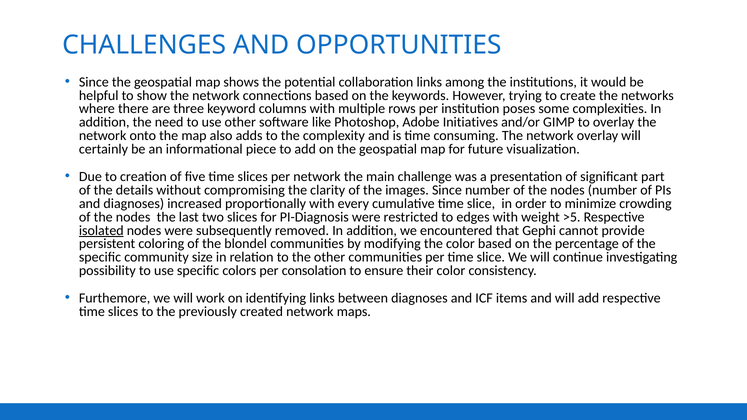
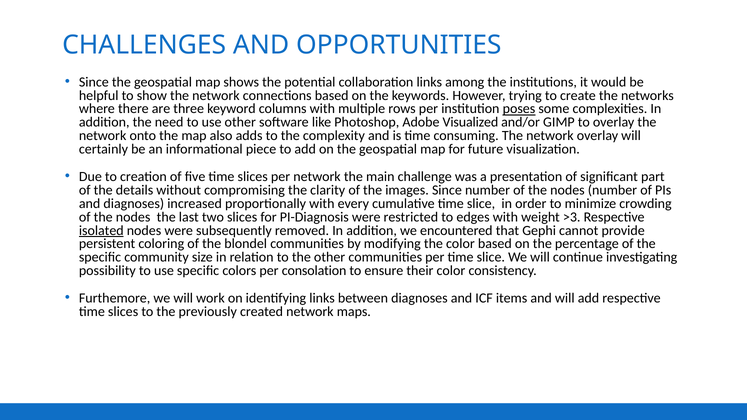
poses underline: none -> present (519, 109)
Initiatives: Initiatives -> Visualized (470, 122)
>5: >5 -> >3 (572, 217)
